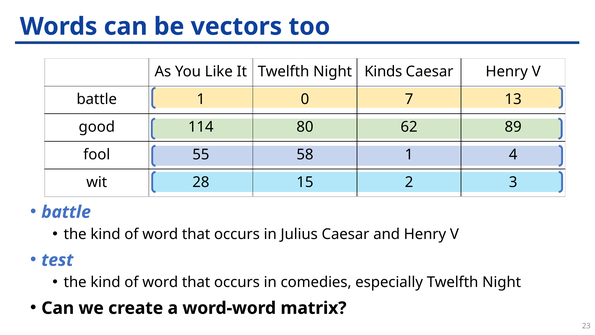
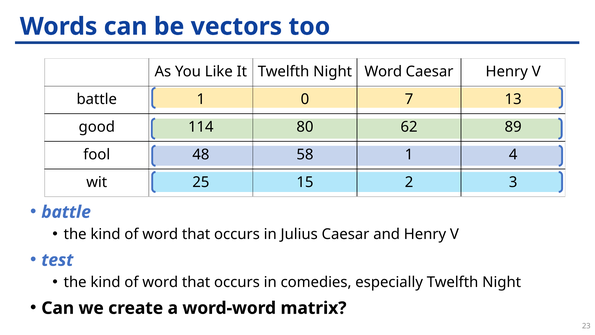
Night Kinds: Kinds -> Word (383, 72)
55: 55 -> 48 (201, 154)
28: 28 -> 25 (201, 182)
